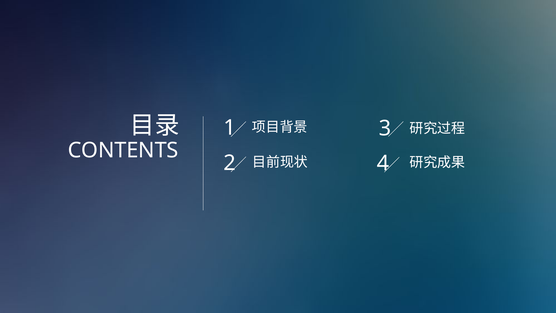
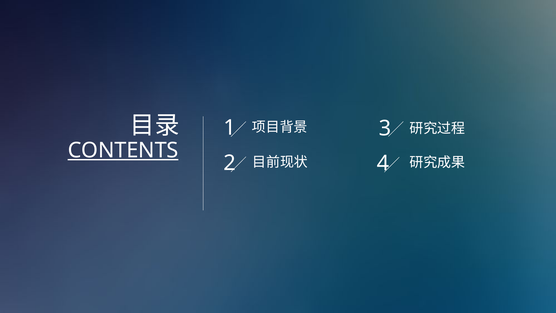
CONTENTS underline: none -> present (123, 150)
